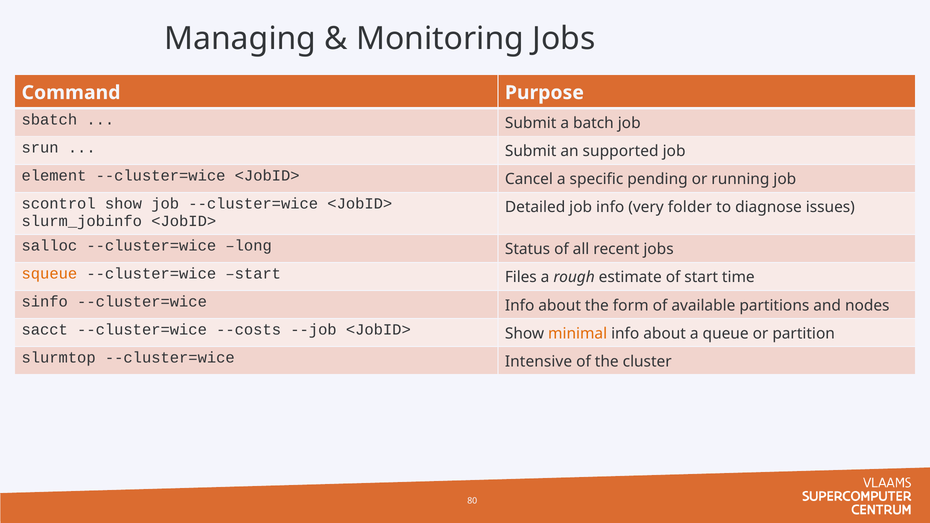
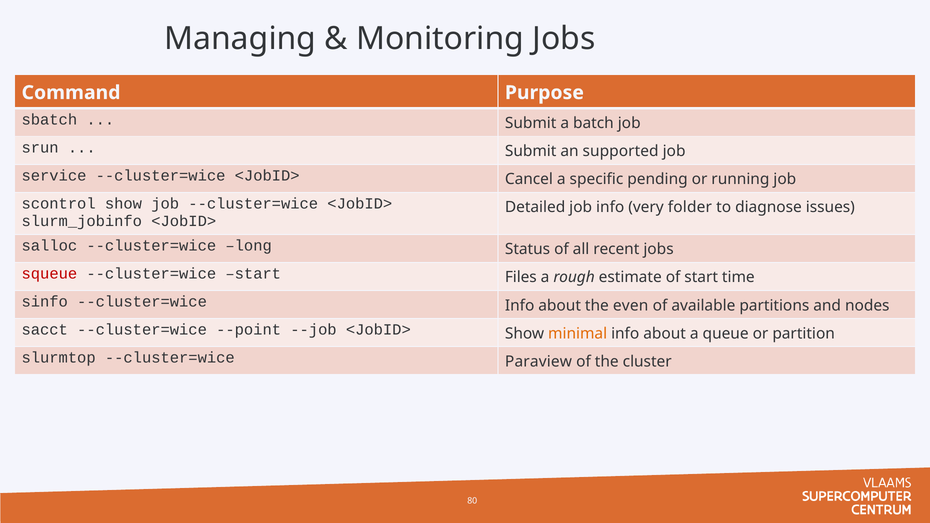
element: element -> service (54, 176)
squeue colour: orange -> red (49, 274)
form: form -> even (631, 305)
--costs: --costs -> --point (249, 330)
Intensive: Intensive -> Paraview (538, 362)
